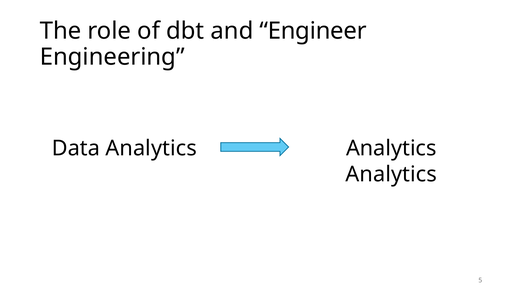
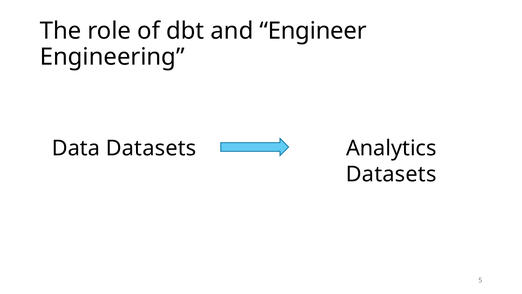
Data Analytics: Analytics -> Datasets (151, 148)
Analytics: Analytics -> Datasets (391, 174)
